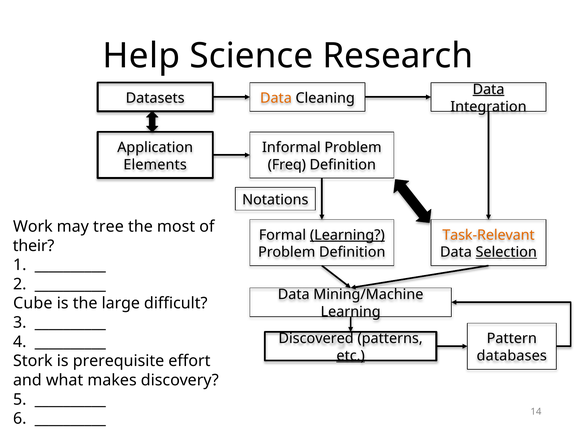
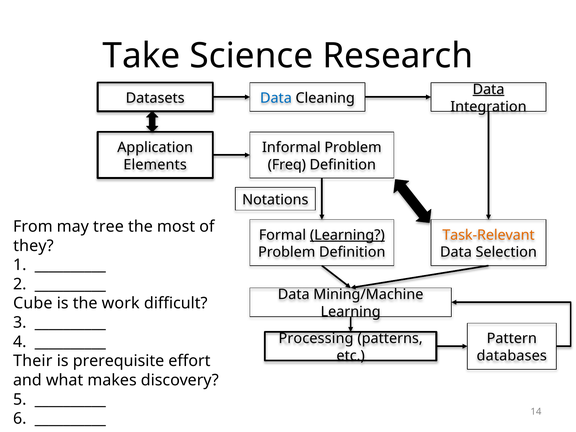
Help: Help -> Take (142, 56)
Data colour: orange -> blue (276, 98)
Work: Work -> From (33, 227)
their: their -> they (33, 246)
Selection underline: present -> none (506, 252)
large: large -> work (121, 303)
Discovered: Discovered -> Processing (316, 339)
etc underline: present -> none (351, 356)
Stork: Stork -> Their (33, 361)
